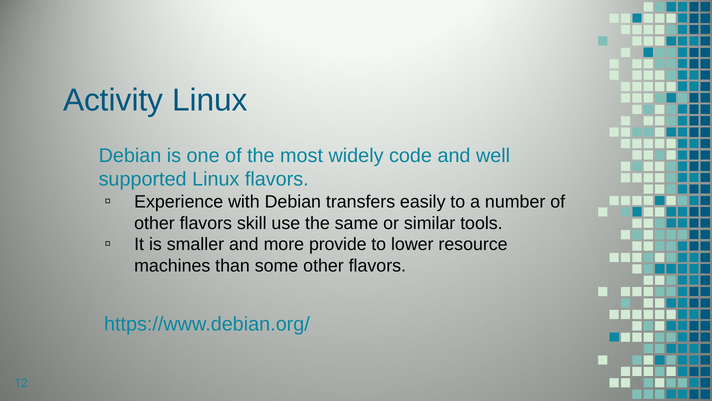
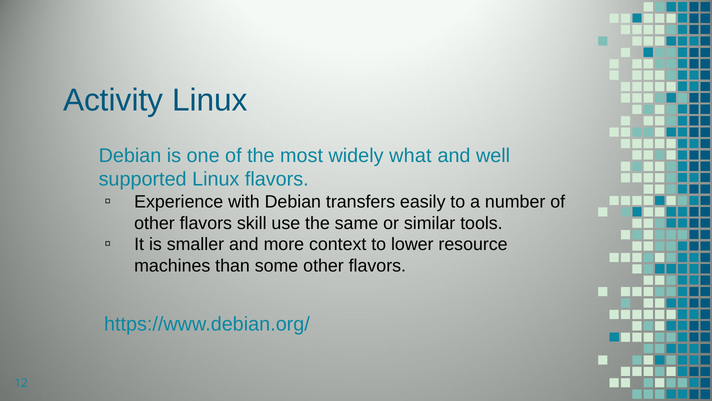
code: code -> what (410, 155)
provide: provide -> context (338, 244)
